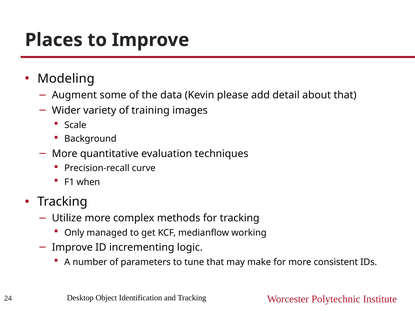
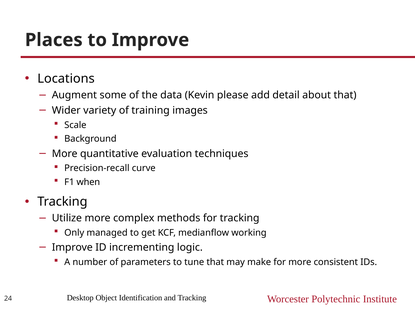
Modeling: Modeling -> Locations (66, 79)
